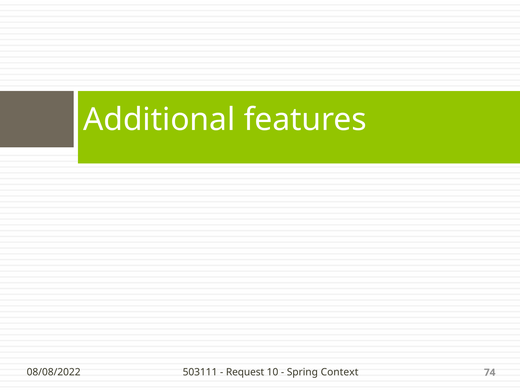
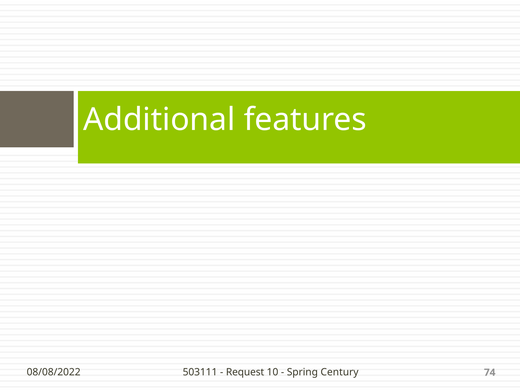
Context: Context -> Century (340, 372)
